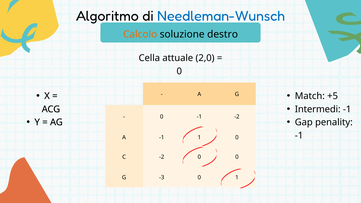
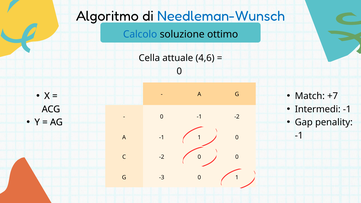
Calcolo colour: orange -> blue (140, 34)
destro: destro -> ottimo (223, 34)
2,0: 2,0 -> 4,6 (205, 58)
+5: +5 -> +7 (333, 96)
